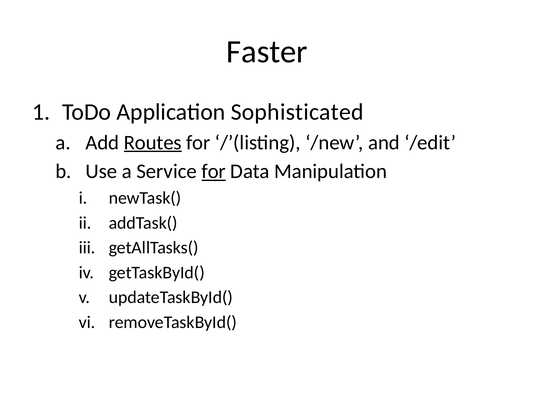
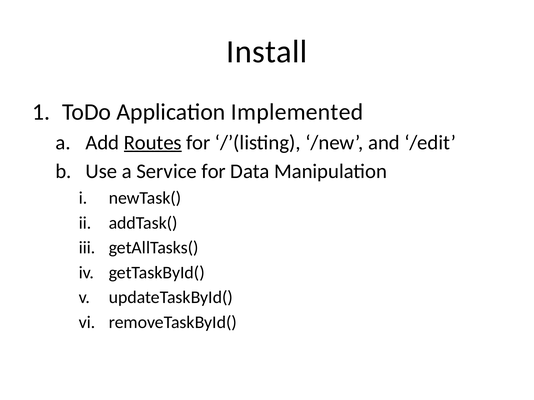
Faster: Faster -> Install (267, 52)
Sophisticated: Sophisticated -> Implemented (297, 112)
for underline: present -> none (214, 172)
